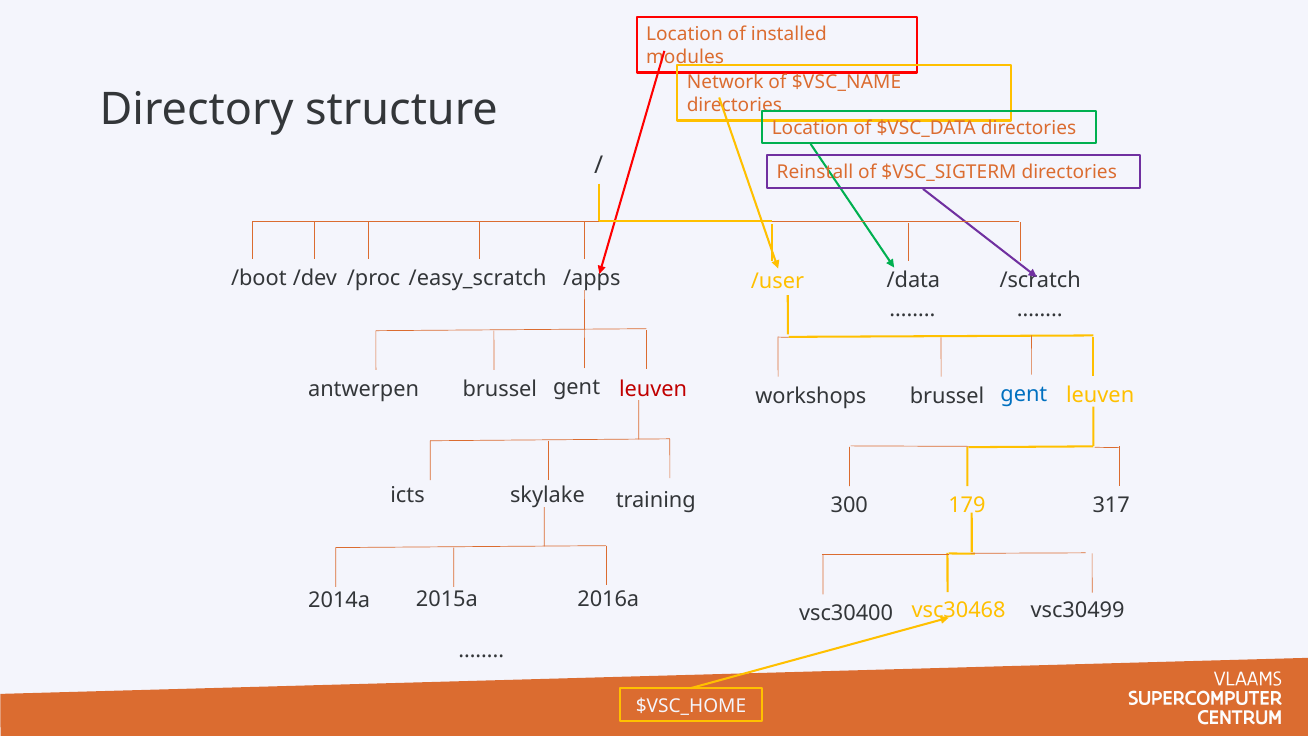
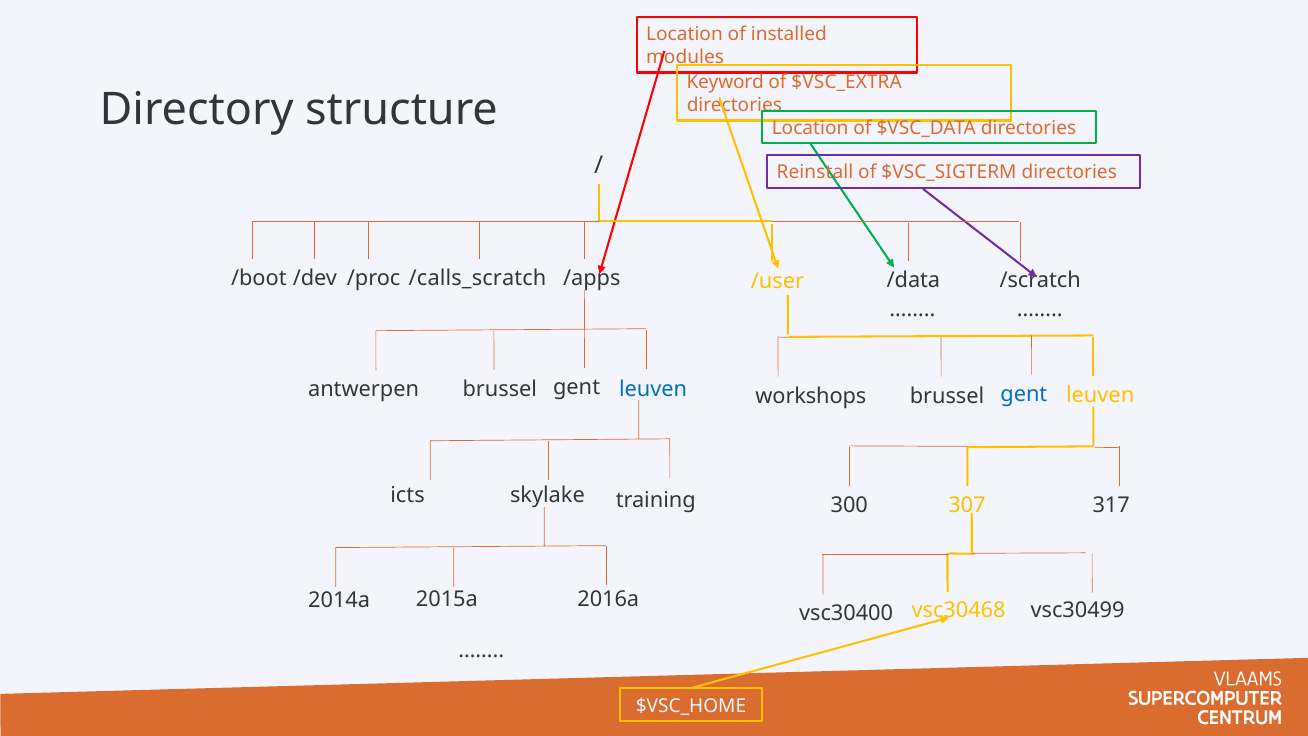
Network: Network -> Keyword (725, 83)
$VSC_NAME: $VSC_NAME -> $VSC_EXTRA (847, 83)
/easy_scratch: /easy_scratch -> /calls_scratch (478, 278)
leuven colour: red -> blue (653, 389)
179: 179 -> 307 (967, 505)
